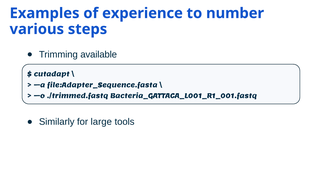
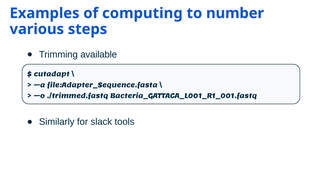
experience: experience -> computing (142, 13)
large: large -> slack (101, 122)
